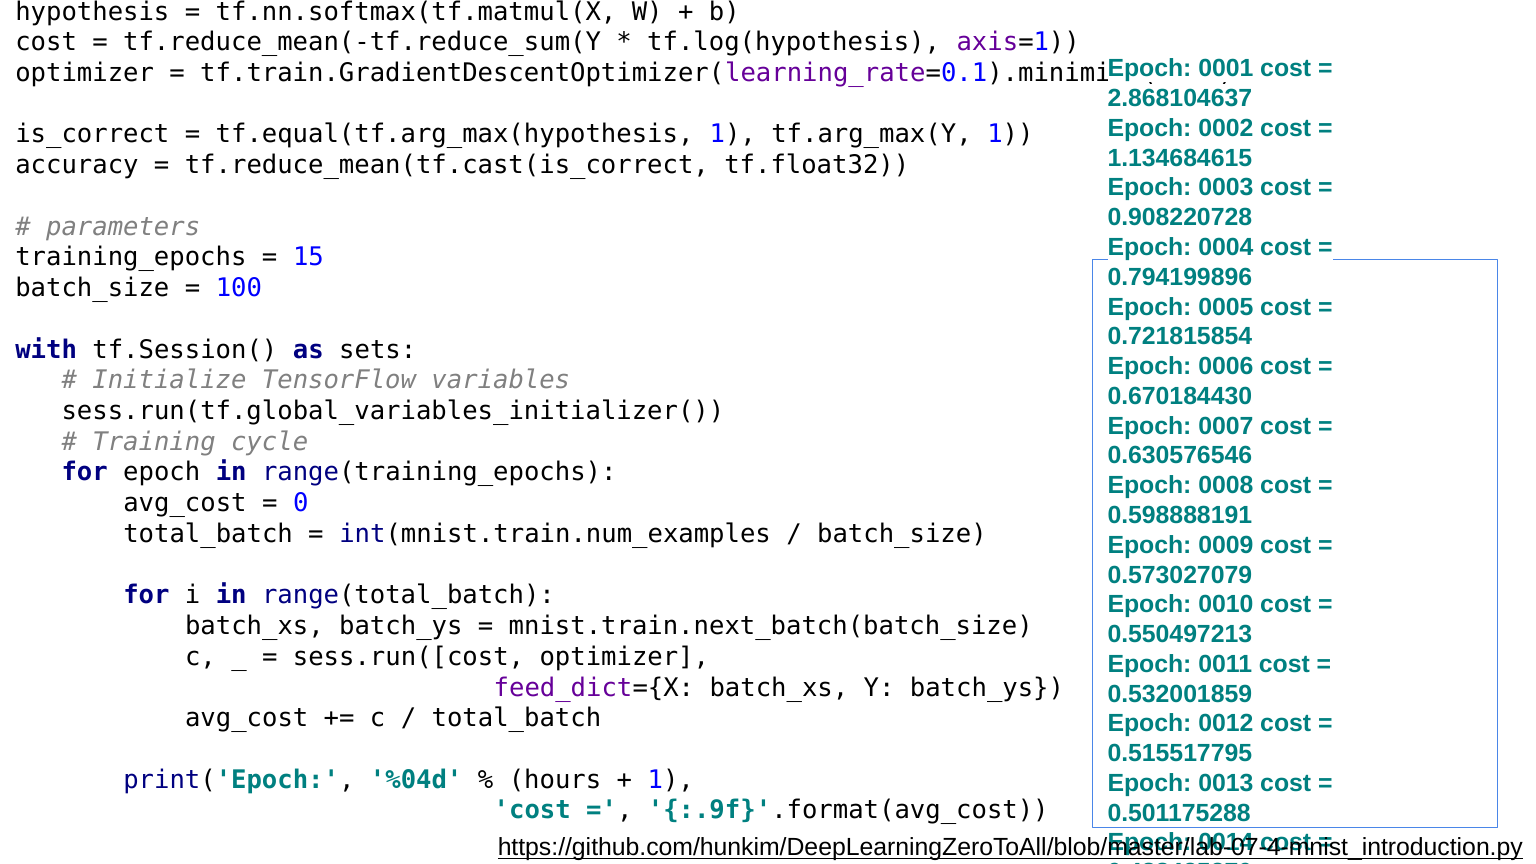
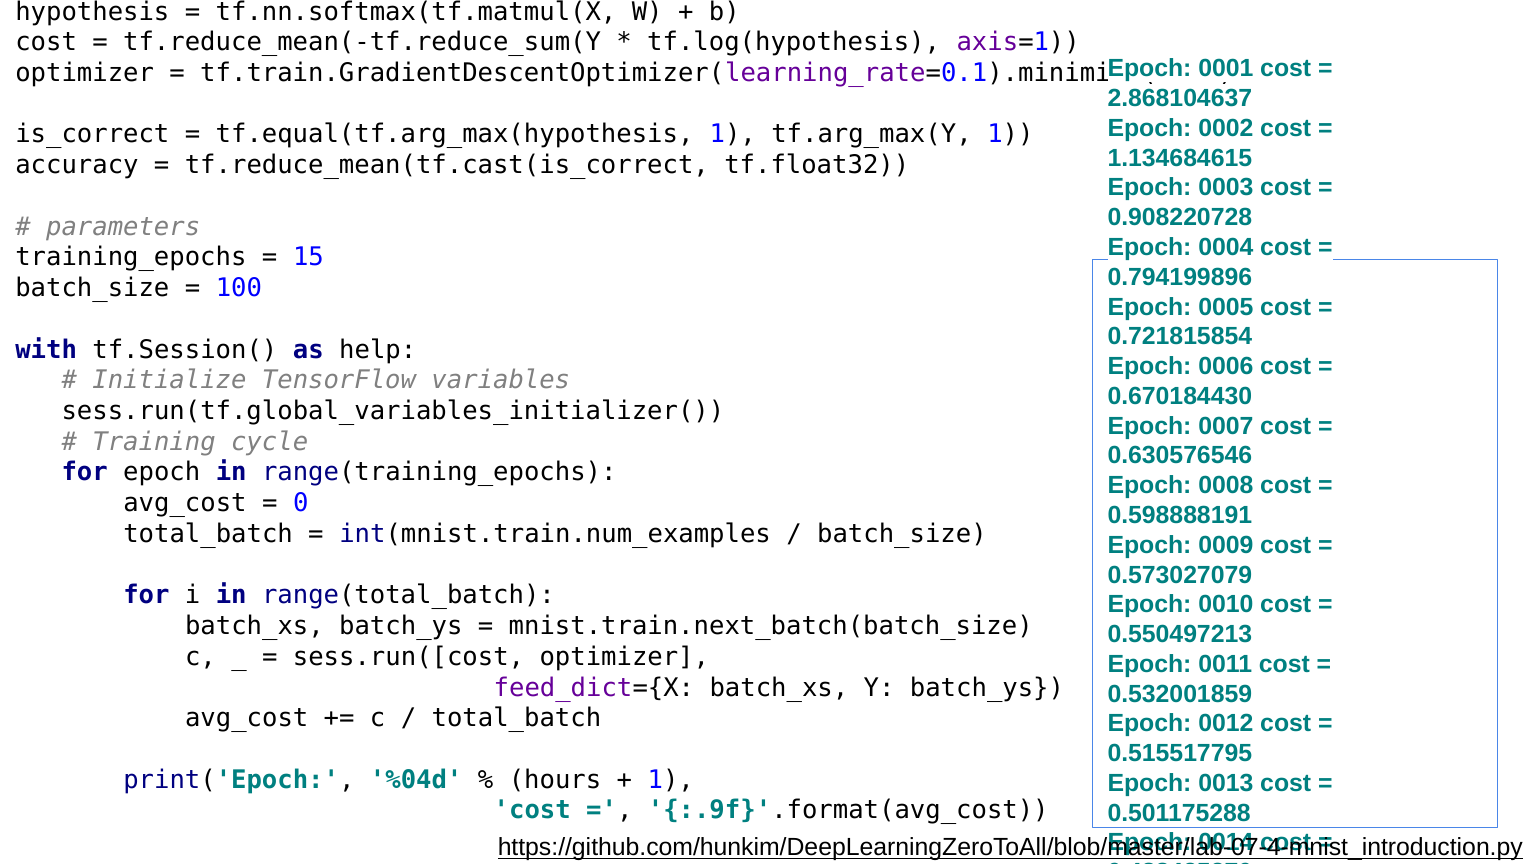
sets: sets -> help (378, 350)
